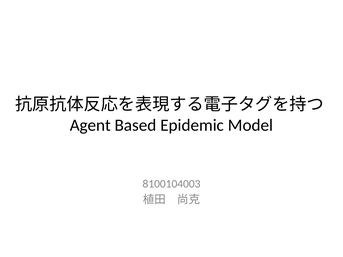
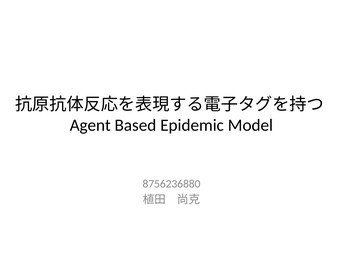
8100104003: 8100104003 -> 8756236880 (172, 184)
